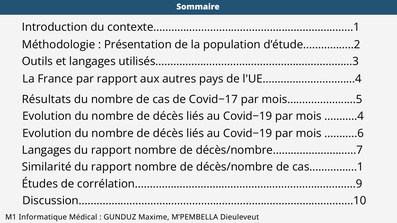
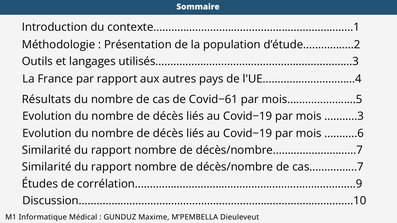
Covid−17: Covid−17 -> Covid−61 (213, 100)
...........4: ...........4 -> ...........3 (344, 116)
Langages: Langages -> Similarité (47, 150)
cas................1: cas................1 -> cas................7 (328, 167)
